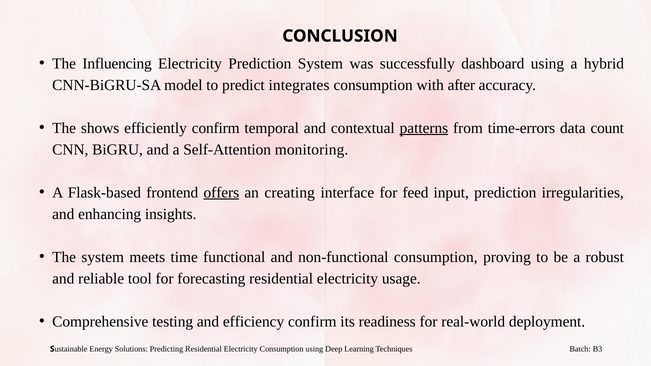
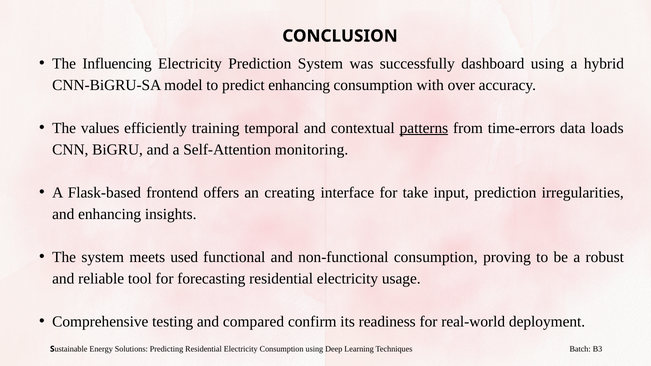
predict integrates: integrates -> enhancing (299, 85)
after: after -> over (461, 85)
shows: shows -> values (100, 128)
efficiently confirm: confirm -> training (216, 128)
count: count -> loads (607, 128)
offers underline: present -> none (221, 193)
feed: feed -> take (415, 193)
time: time -> used (184, 257)
efficiency: efficiency -> compared (254, 322)
